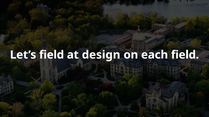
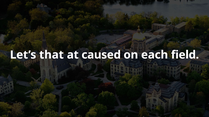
Let’s field: field -> that (51, 55)
design: design -> caused (101, 55)
